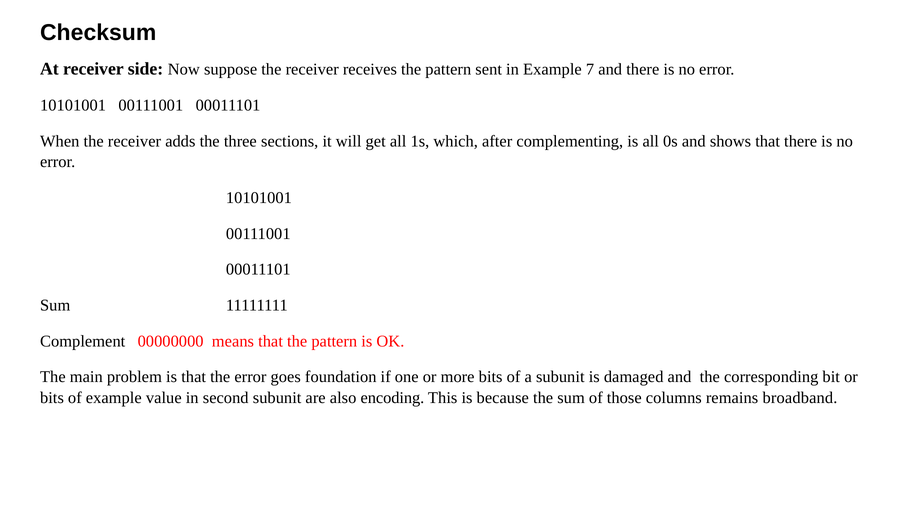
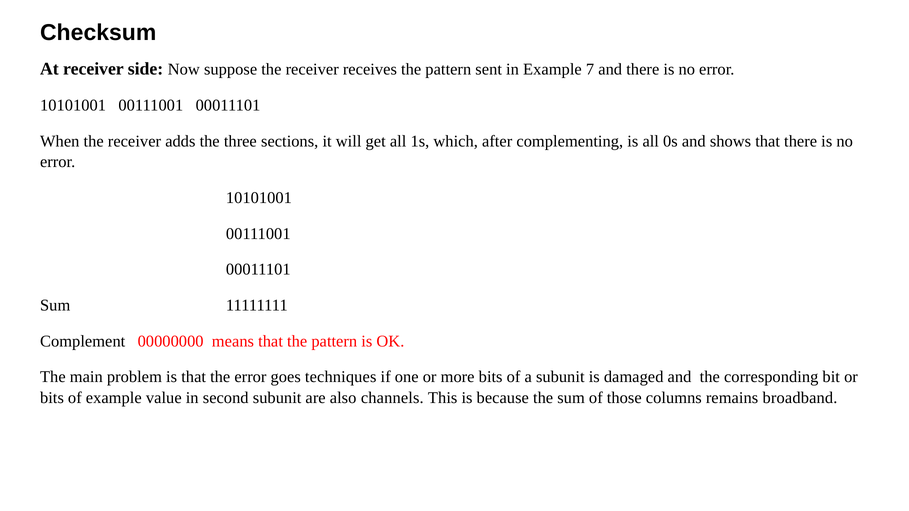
foundation: foundation -> techniques (341, 377)
encoding: encoding -> channels (392, 398)
